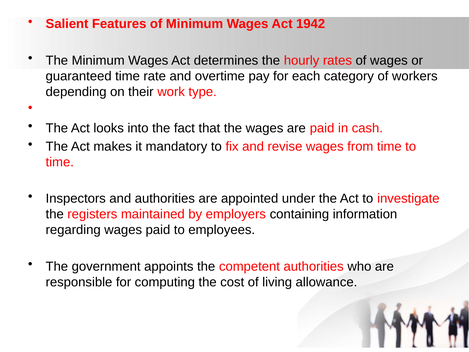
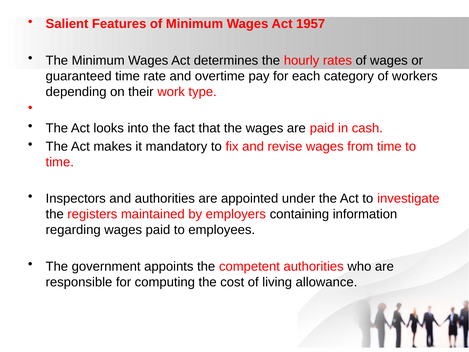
1942: 1942 -> 1957 (311, 24)
